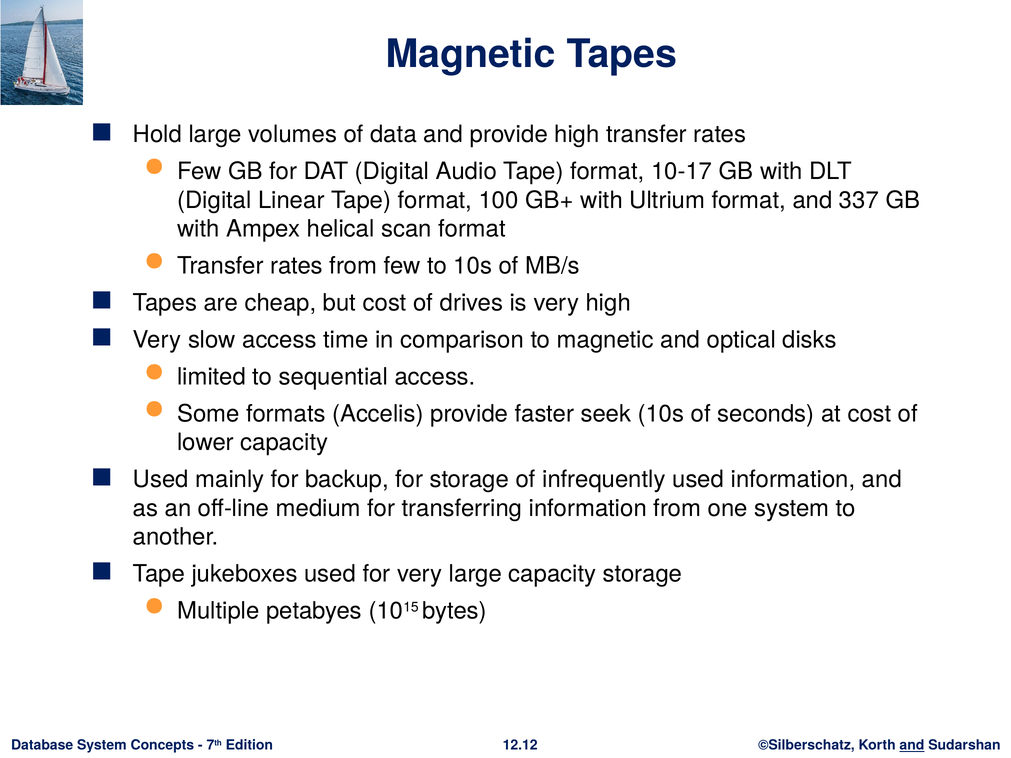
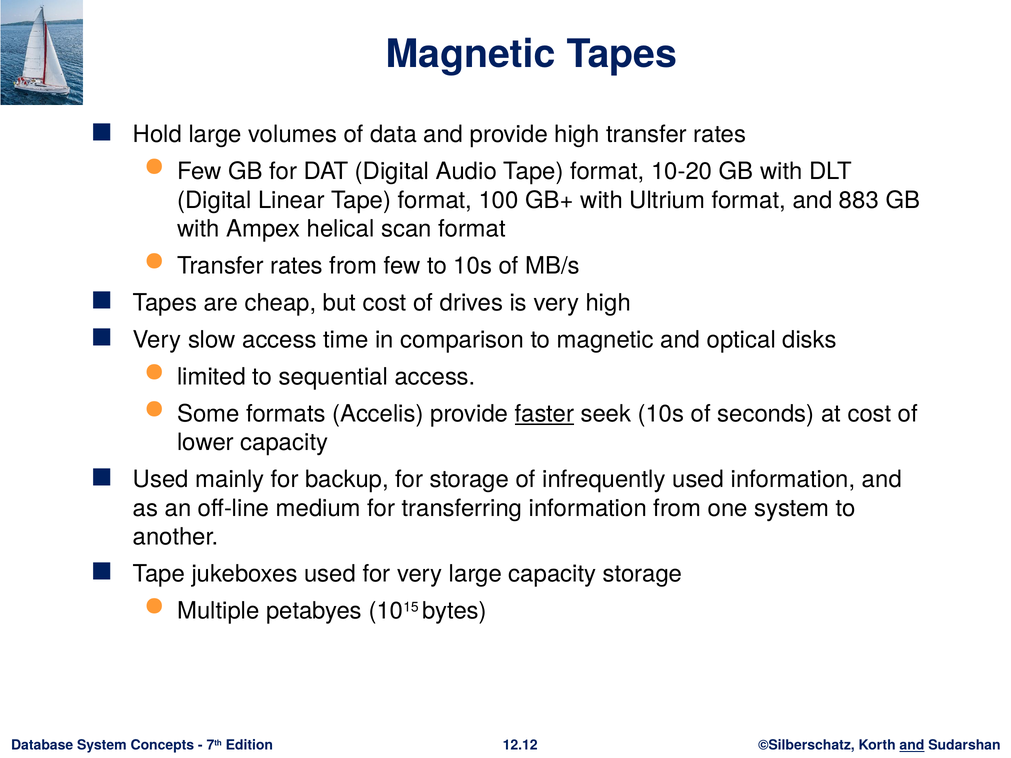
10-17: 10-17 -> 10-20 (682, 172)
337: 337 -> 883 (859, 200)
faster underline: none -> present (544, 414)
